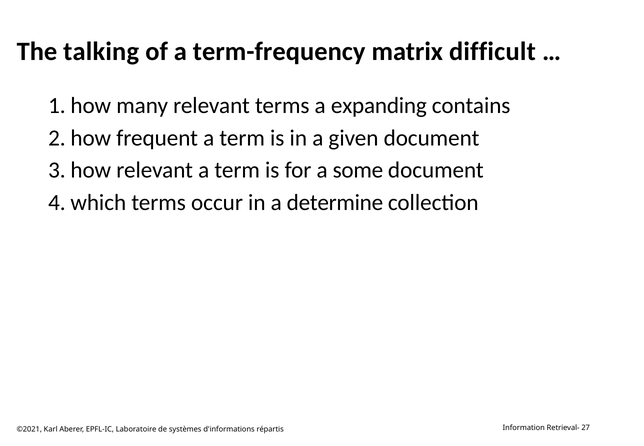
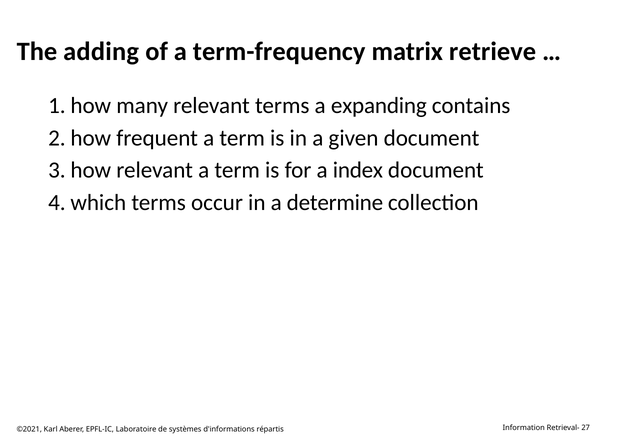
talking: talking -> adding (101, 51)
difficult: difficult -> retrieve (493, 51)
some: some -> index (358, 170)
